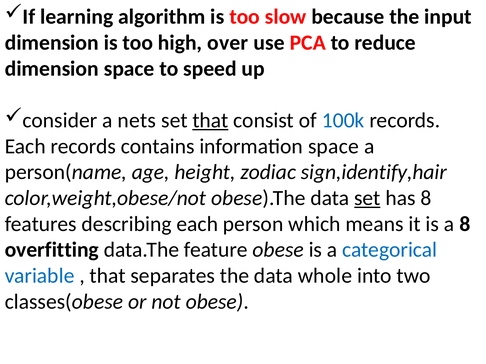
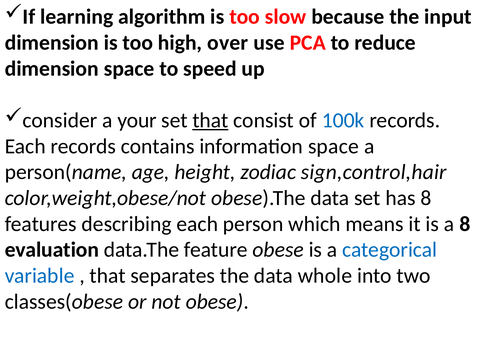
nets: nets -> your (137, 121)
sign,identify,hair: sign,identify,hair -> sign,control,hair (374, 172)
set underline: present -> none (367, 198)
overfitting: overfitting -> evaluation (52, 250)
